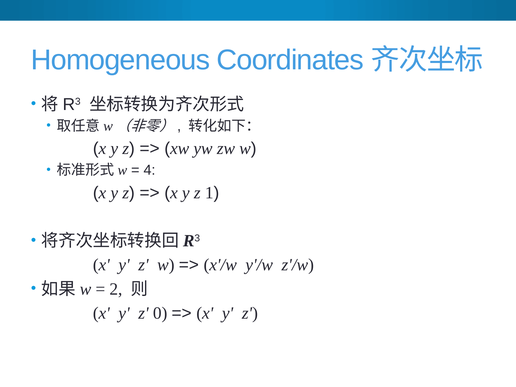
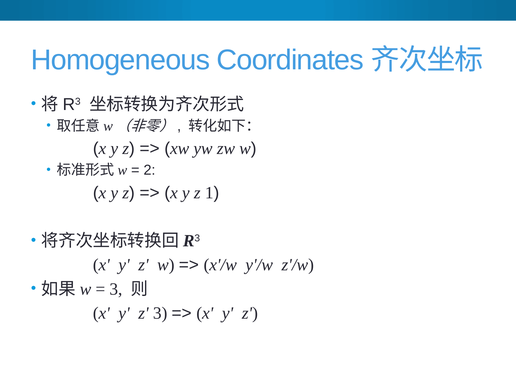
4: 4 -> 2 (149, 170)
2: 2 -> 3 (116, 289)
z 0: 0 -> 3 (160, 313)
